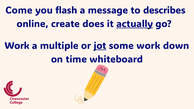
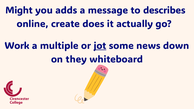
Come: Come -> Might (19, 10)
flash: flash -> adds (66, 10)
actually underline: present -> none (135, 24)
some work: work -> news (148, 46)
time: time -> they (76, 59)
